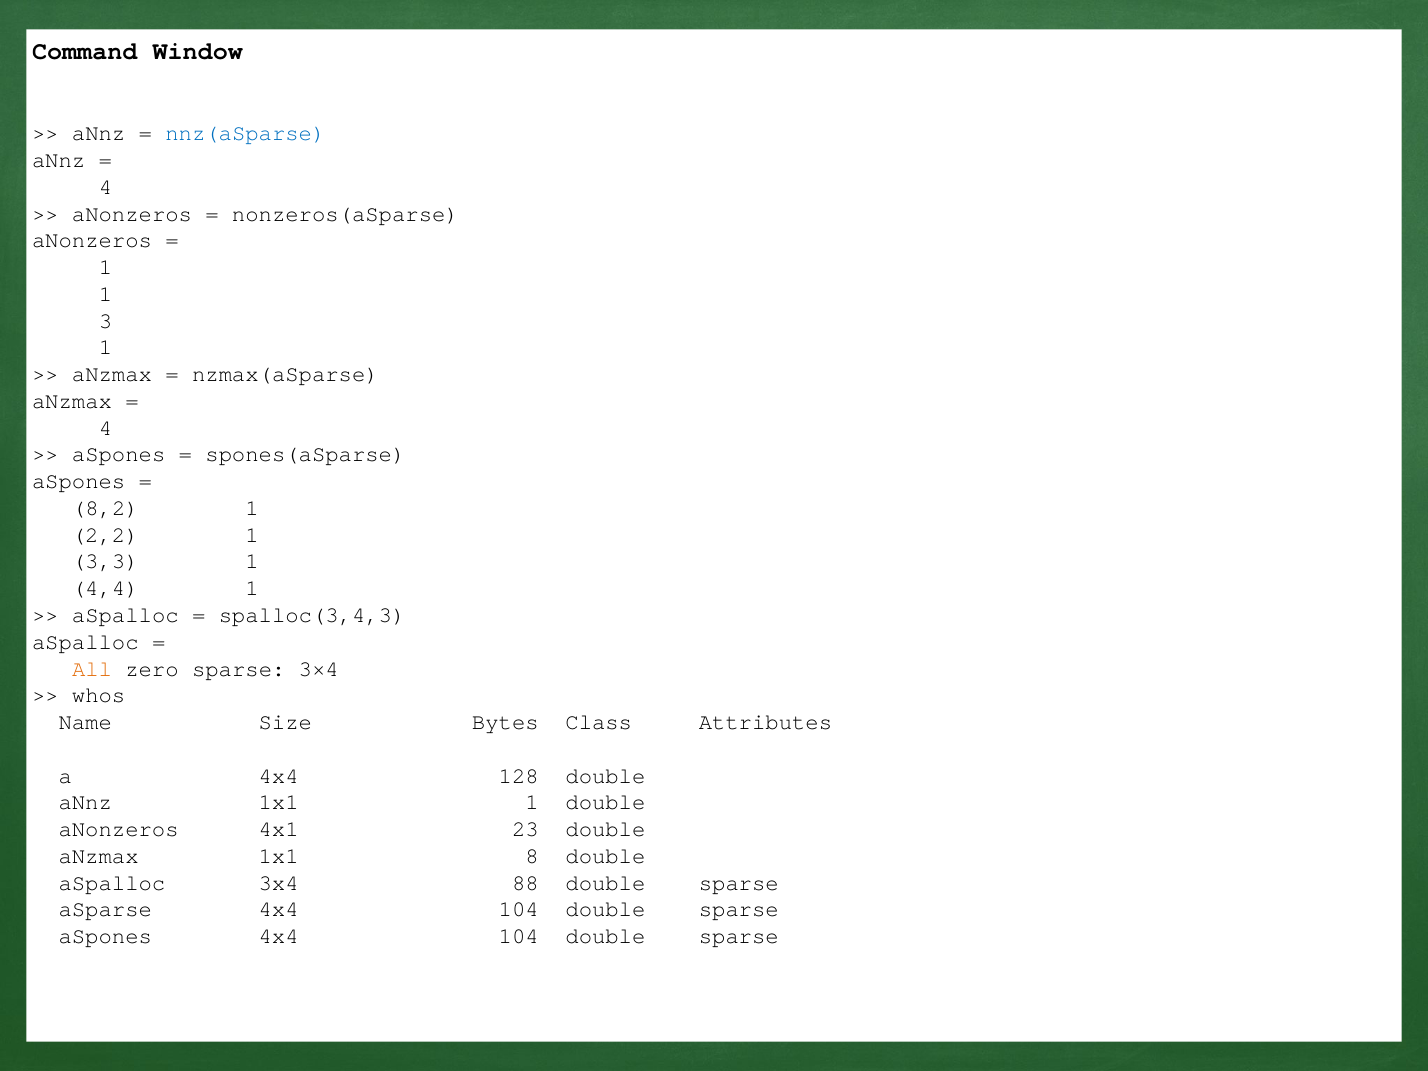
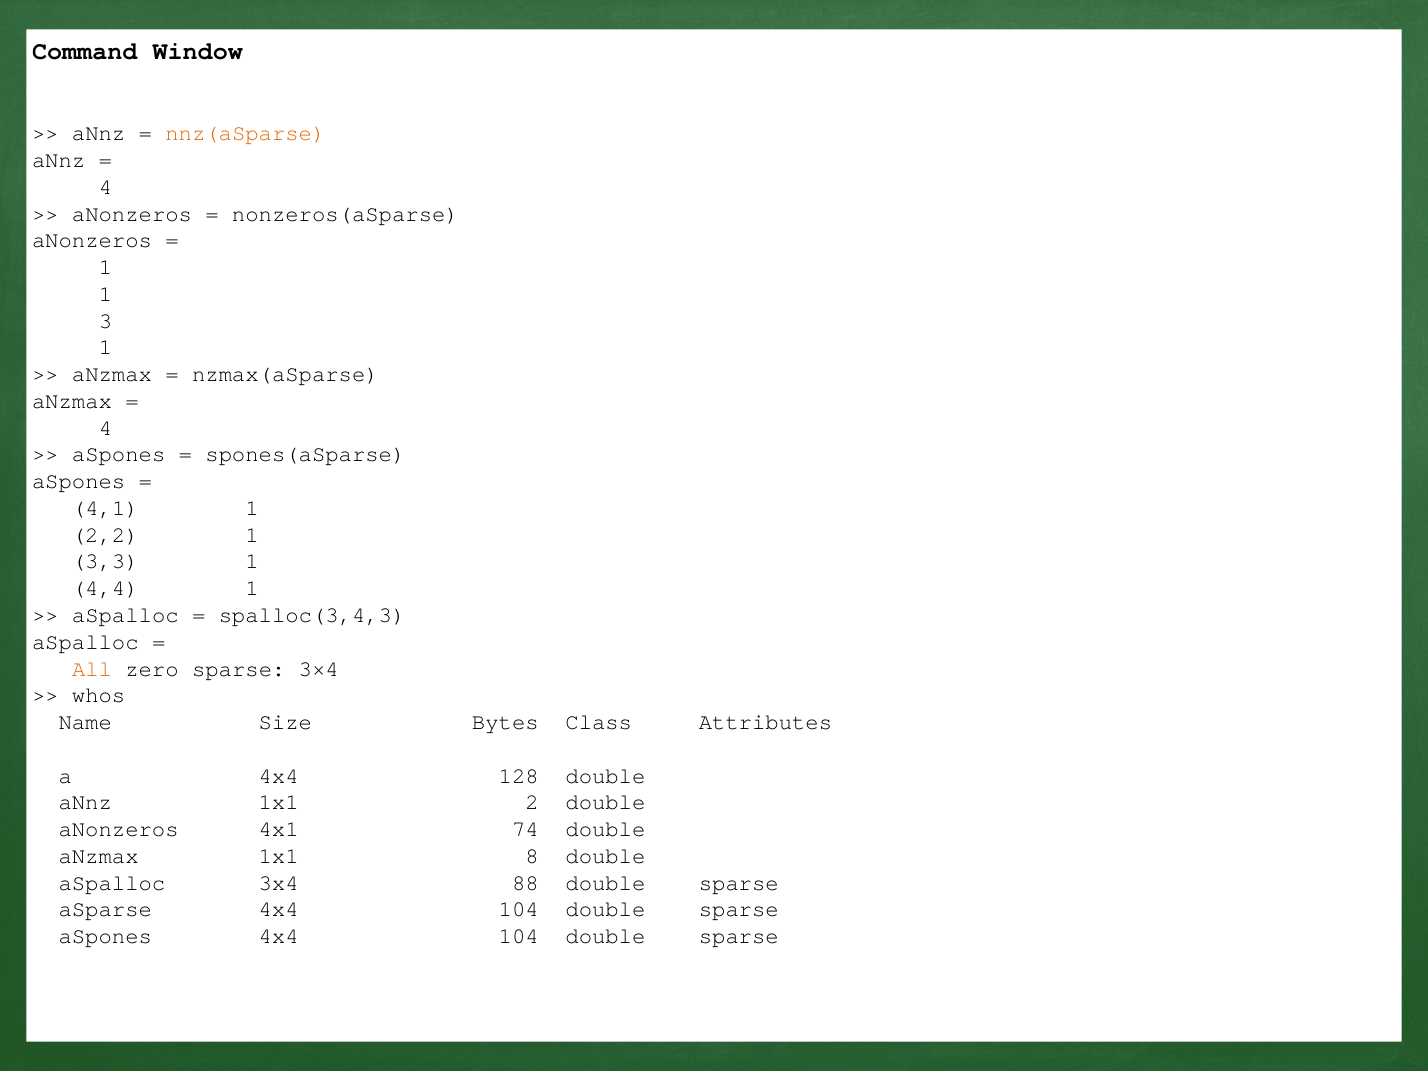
nnz(aSparse colour: blue -> orange (245, 133)
8,2: 8,2 -> 4,1 (105, 508)
1x1 1: 1 -> 2 (532, 802)
23: 23 -> 74 (525, 829)
